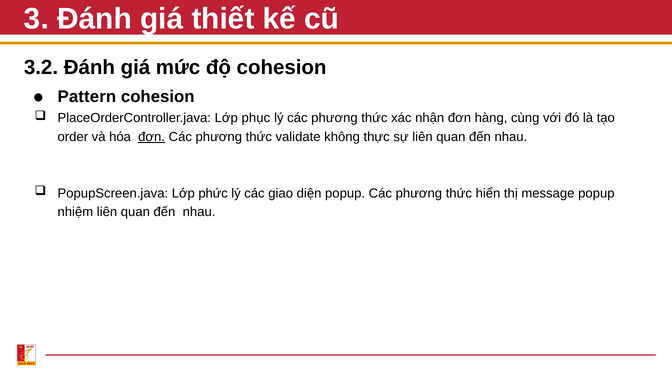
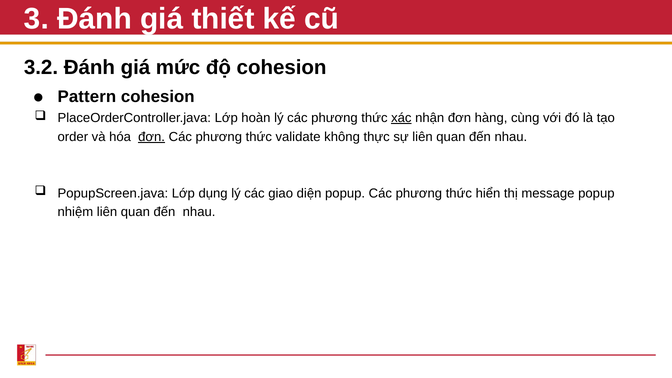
phục: phục -> hoàn (256, 118)
xác underline: none -> present (401, 118)
phức: phức -> dụng (213, 193)
